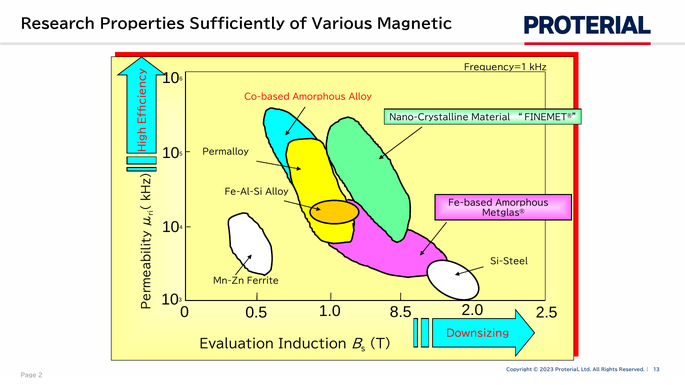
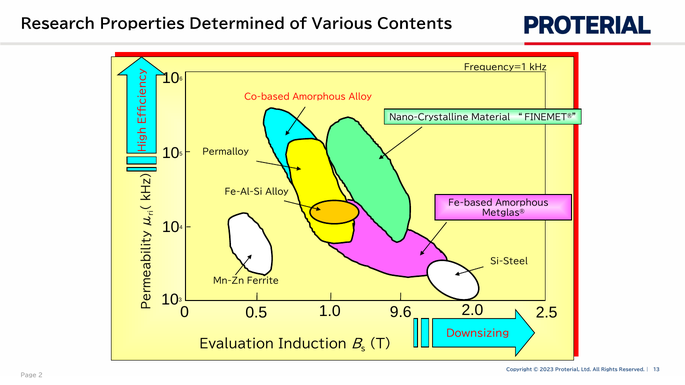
Sufficiently: Sufficiently -> Determined (237, 24)
Magnetic: Magnetic -> Contents (415, 24)
8.5: 8.5 -> 9.6 (401, 312)
